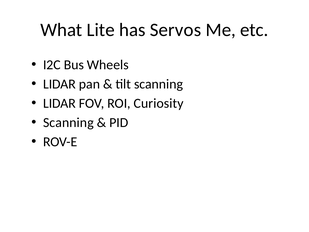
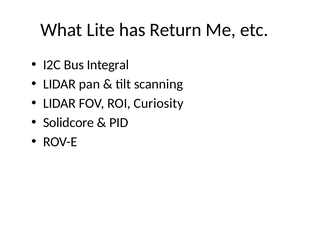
Servos: Servos -> Return (176, 30)
Wheels: Wheels -> Integral (108, 65)
Scanning: Scanning -> Solidcore (68, 123)
